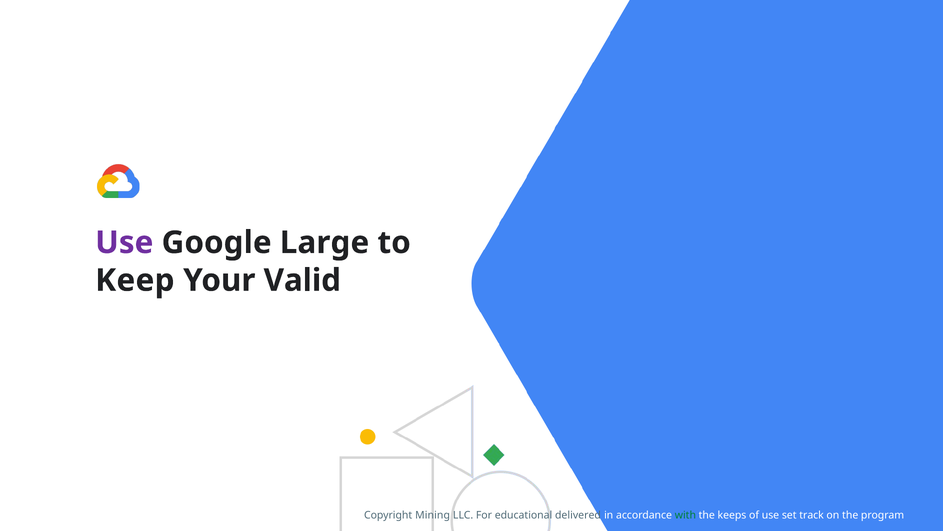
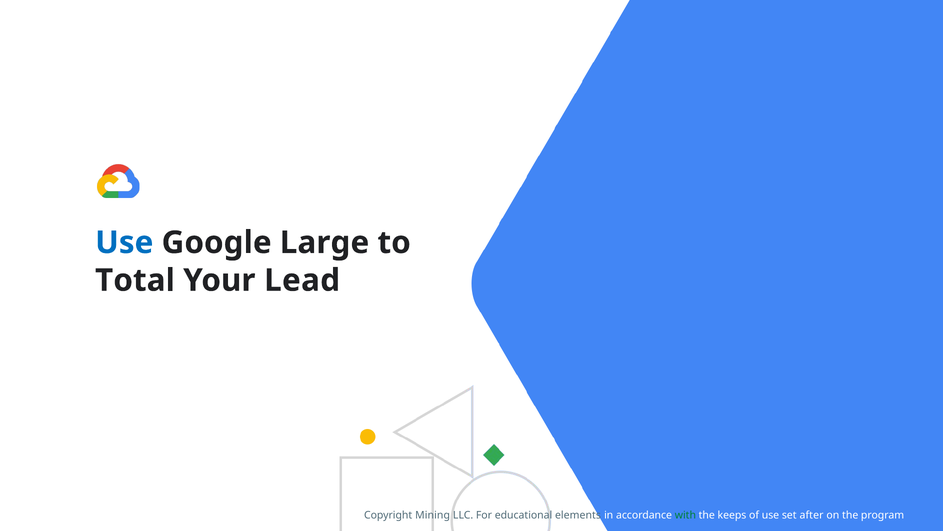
Use colour: purple -> blue (124, 242)
Keep: Keep -> Total (135, 280)
Valid: Valid -> Lead (302, 280)
delivered: delivered -> elements (578, 515)
track: track -> after (812, 515)
